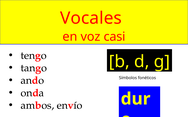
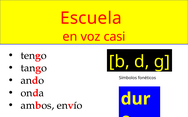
Vocales: Vocales -> Escuela (91, 18)
